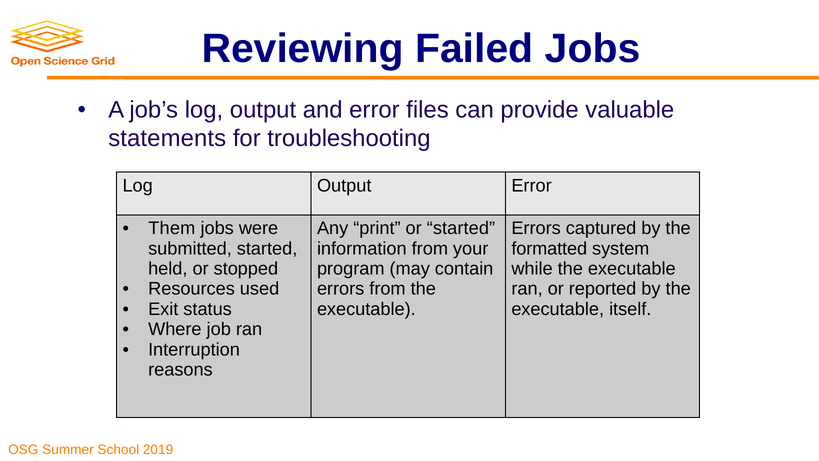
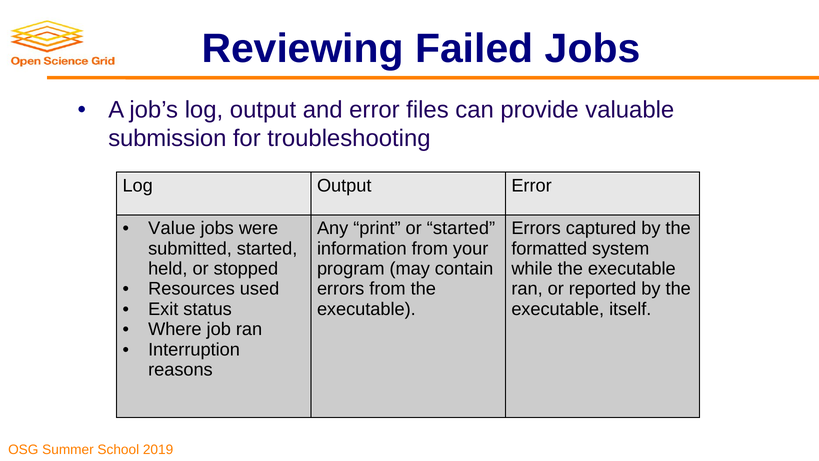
statements: statements -> submission (167, 138)
Them: Them -> Value (172, 228)
